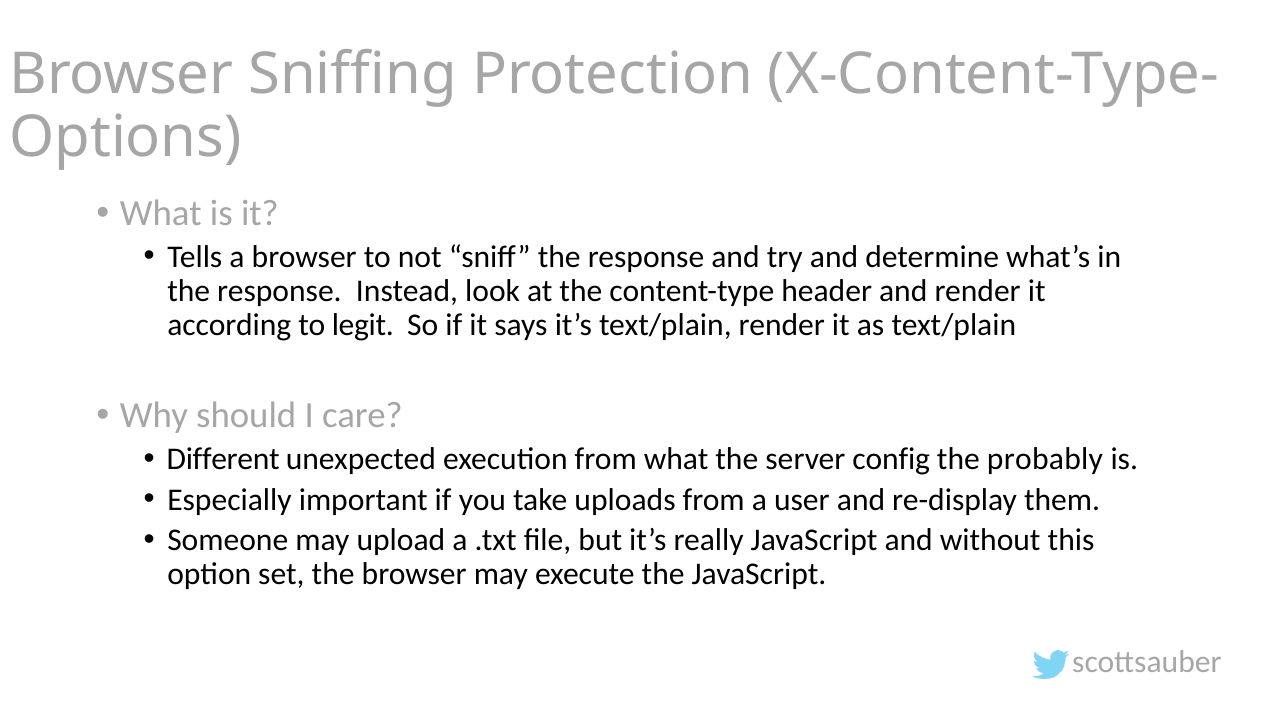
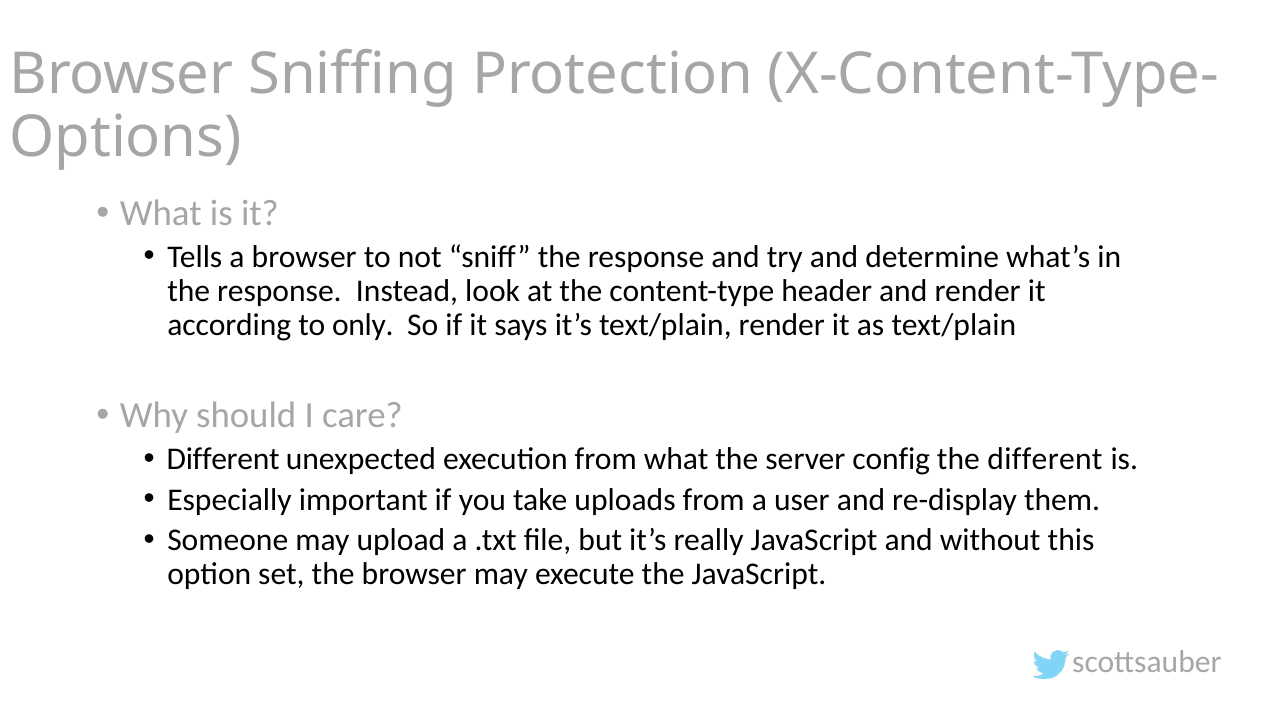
legit: legit -> only (363, 325)
the probably: probably -> different (1045, 459)
